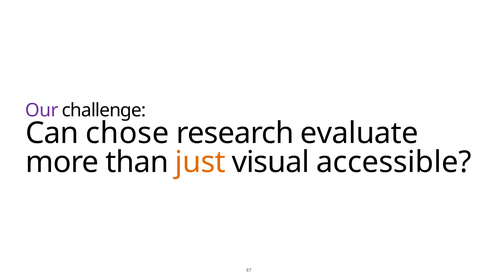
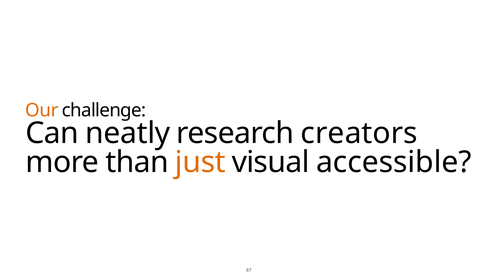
Our colour: purple -> orange (42, 110)
chose: chose -> neatly (128, 133)
evaluate: evaluate -> creators (359, 133)
